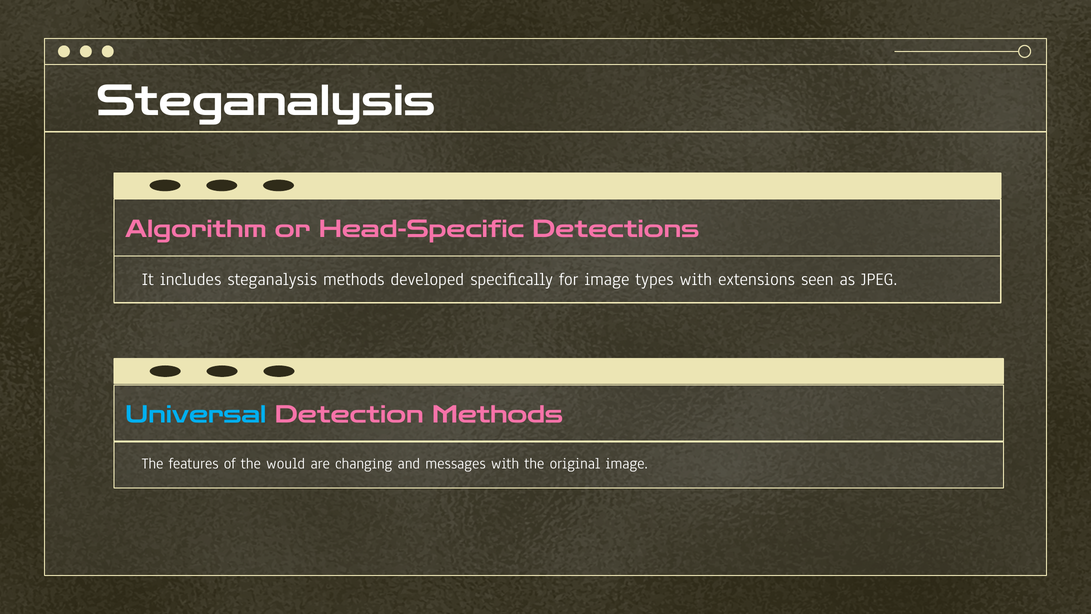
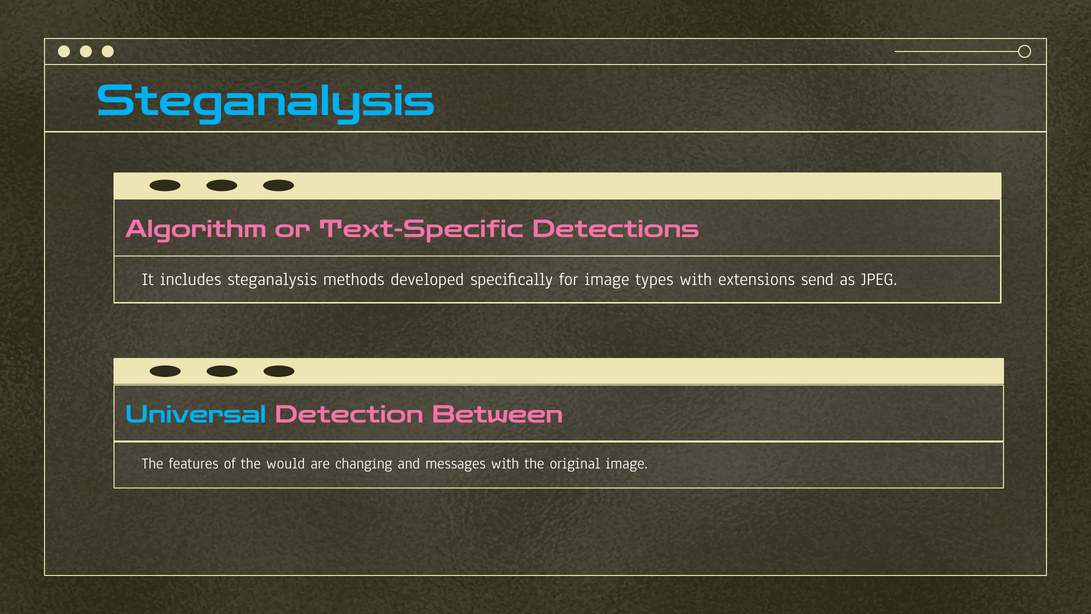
Steganalysis colour: white -> light blue (266, 101)
Head-Specific: Head-Specific -> Text-Specific (421, 229)
seen: seen -> send (817, 279)
Detection Methods: Methods -> Between (497, 415)
